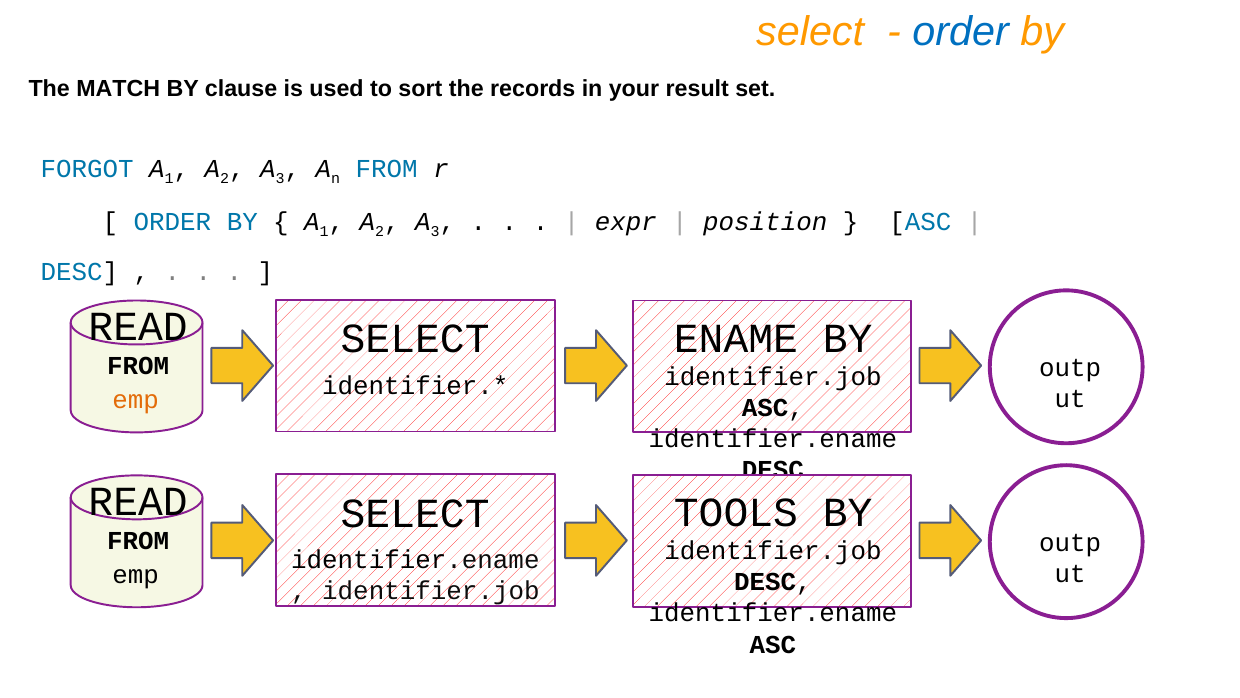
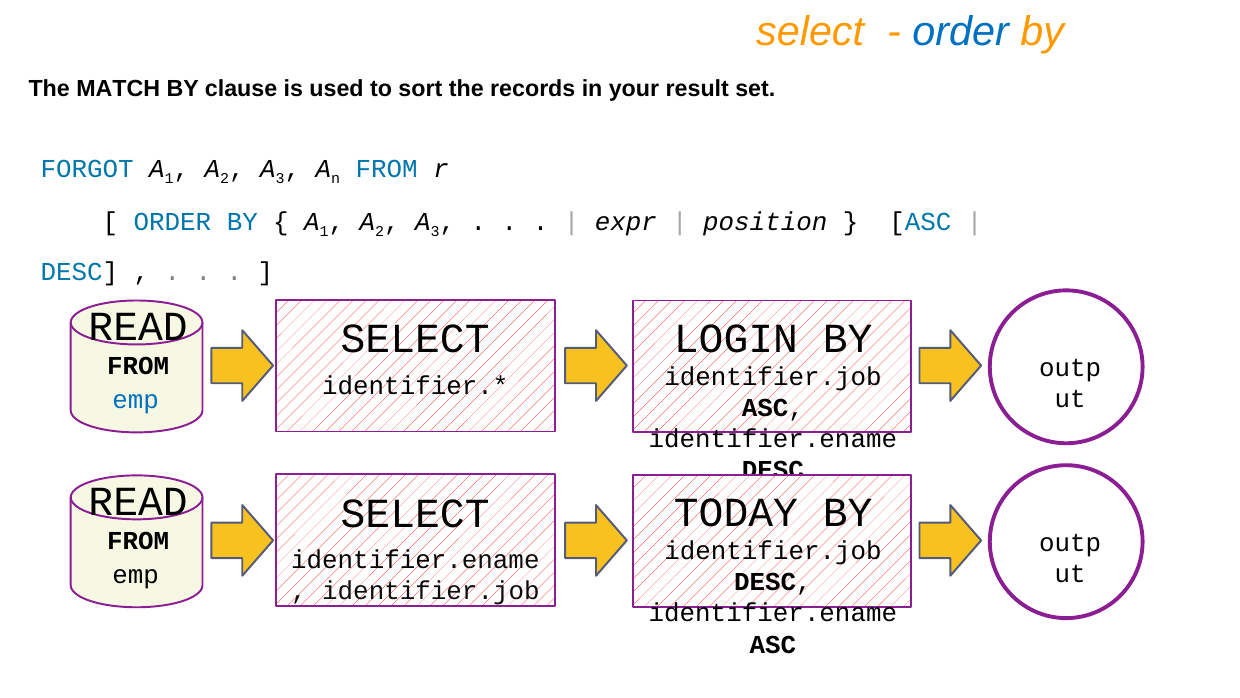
ENAME: ENAME -> LOGIN (736, 338)
emp colour: orange -> blue (136, 399)
TOOLS: TOOLS -> TODAY (736, 513)
